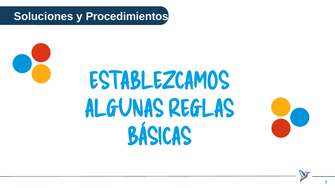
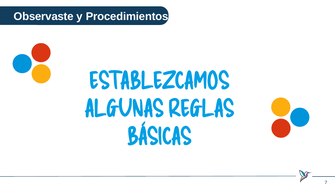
Soluciones: Soluciones -> Observaste (44, 16)
